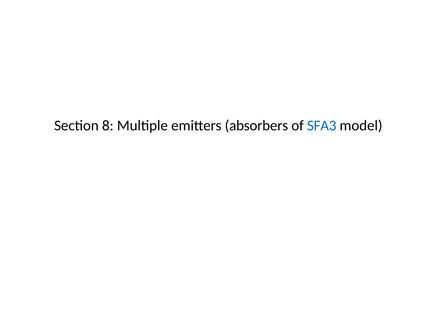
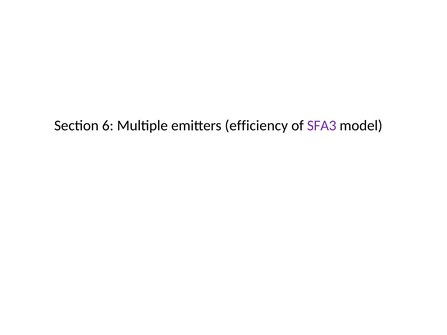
8: 8 -> 6 (108, 126)
absorbers: absorbers -> efficiency (256, 126)
SFA3 colour: blue -> purple (322, 126)
